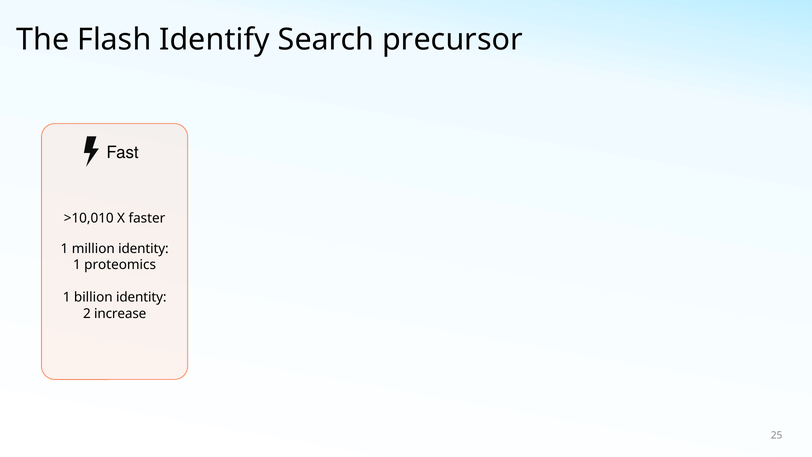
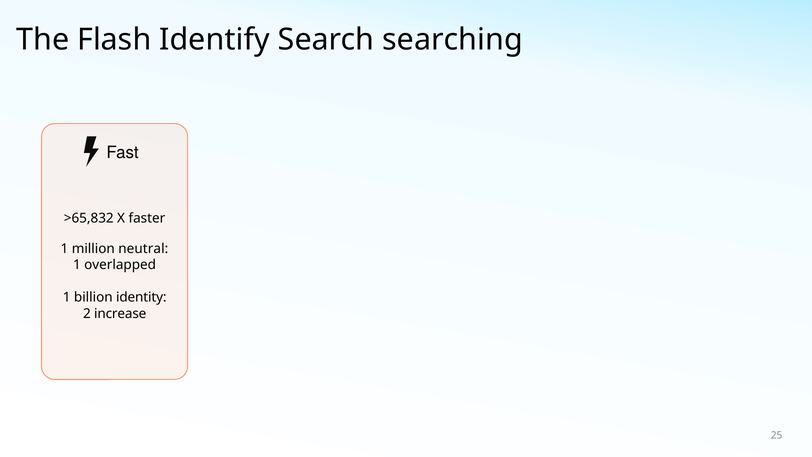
precursor: precursor -> searching (452, 40)
>10,010: >10,010 -> >65,832 (89, 218)
million identity: identity -> neutral (143, 249)
proteomics: proteomics -> overlapped (120, 265)
